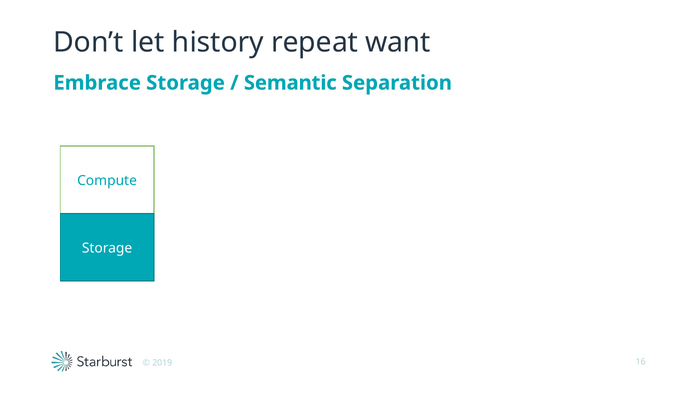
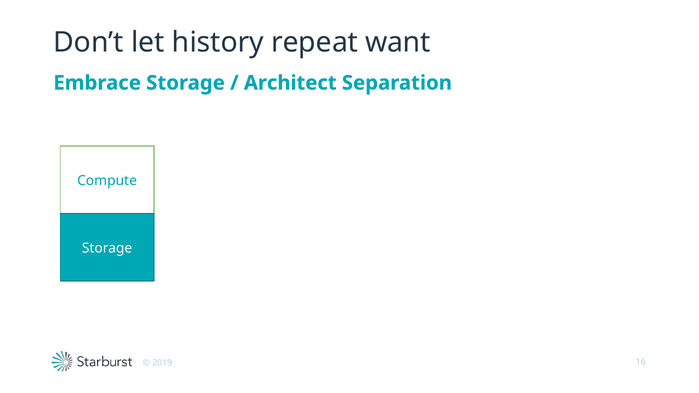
Semantic: Semantic -> Architect (290, 83)
